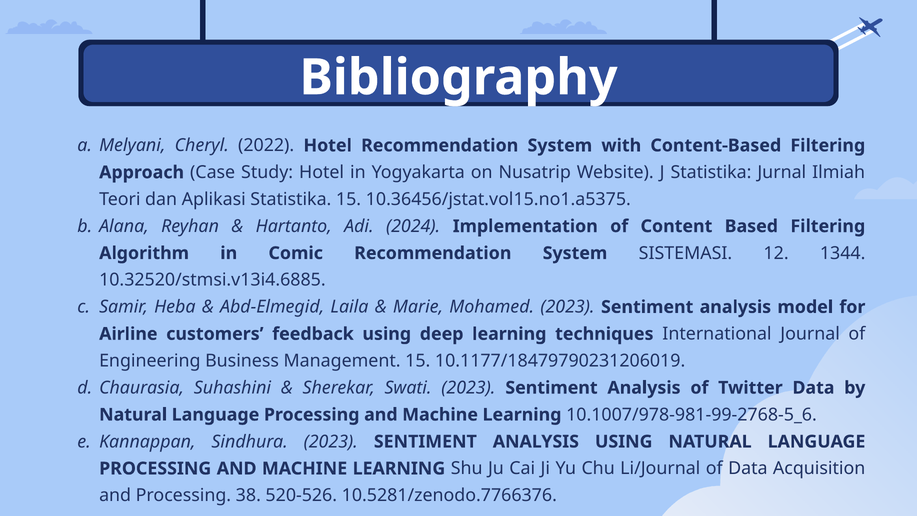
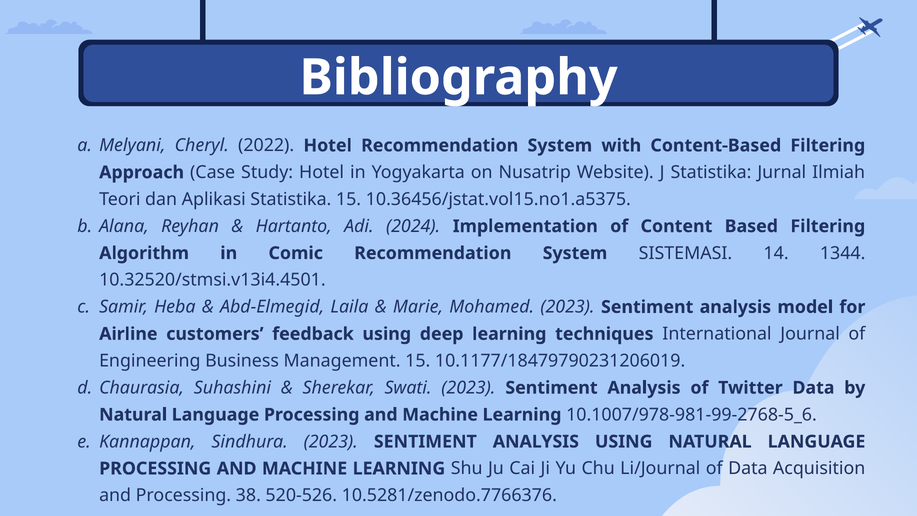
12: 12 -> 14 (776, 253)
10.32520/stmsi.v13i4.6885: 10.32520/stmsi.v13i4.6885 -> 10.32520/stmsi.v13i4.4501 (212, 280)
